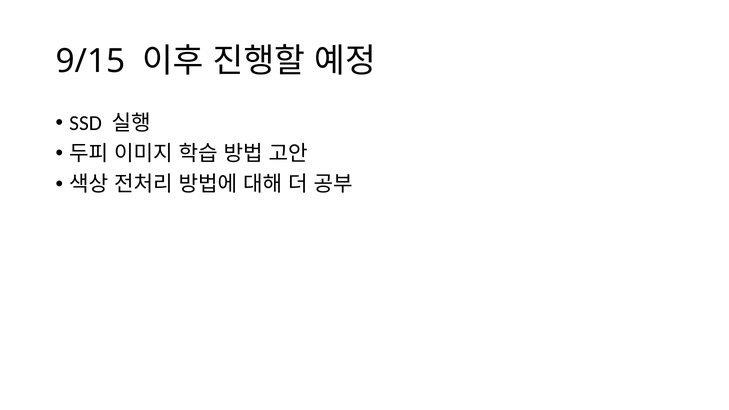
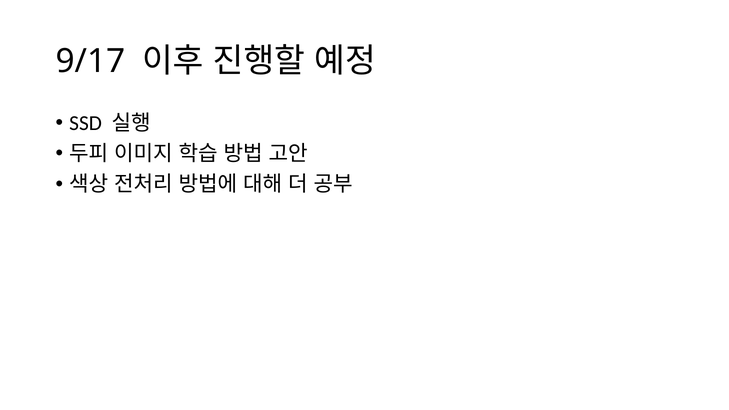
9/15: 9/15 -> 9/17 (90, 61)
